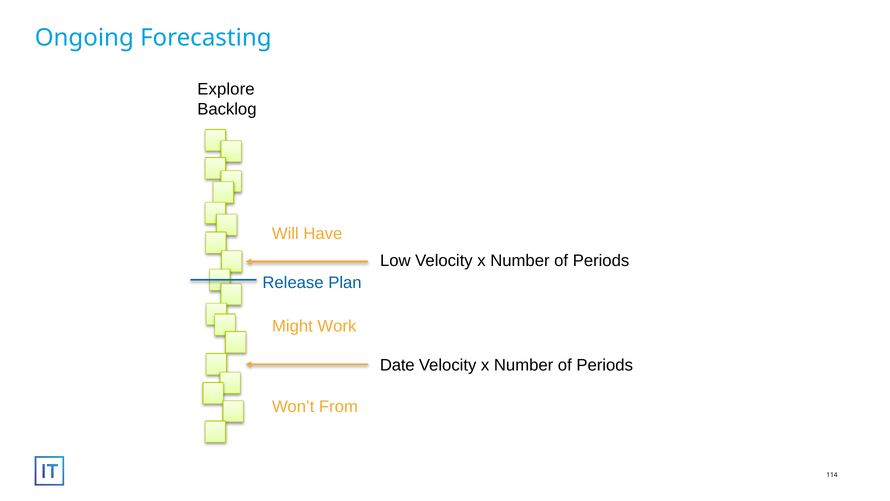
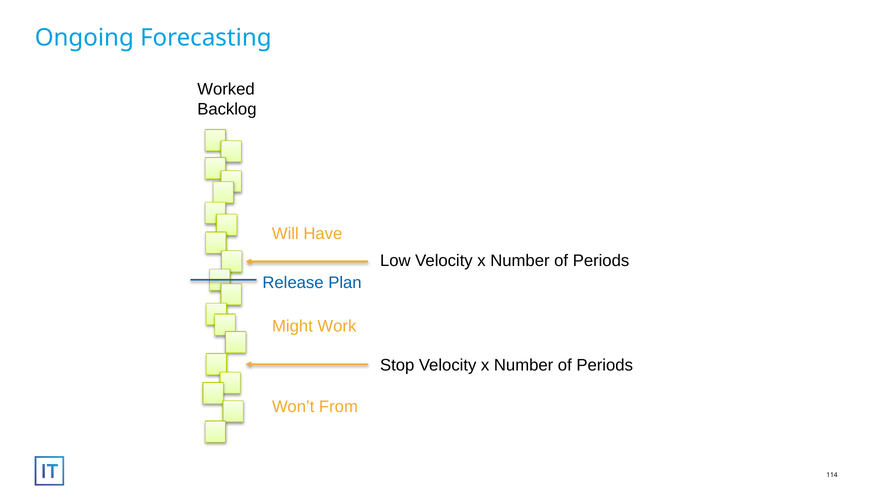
Explore: Explore -> Worked (226, 89)
Date: Date -> Stop (397, 365)
